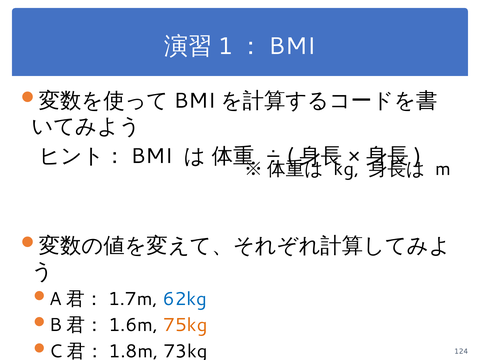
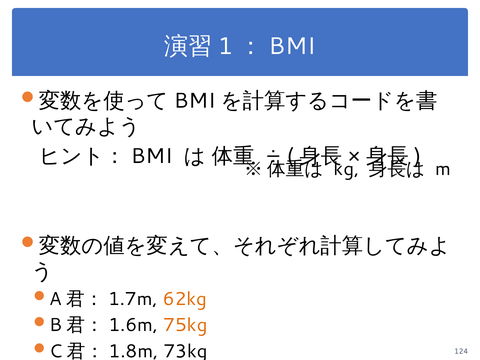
62kg colour: blue -> orange (185, 299)
